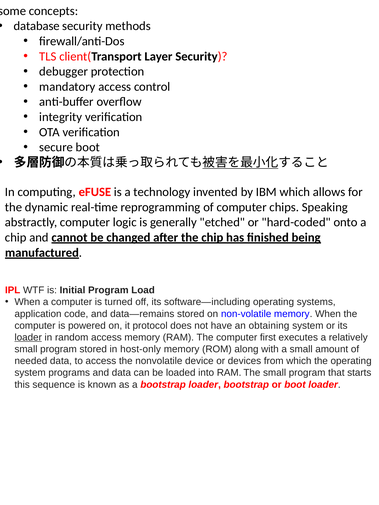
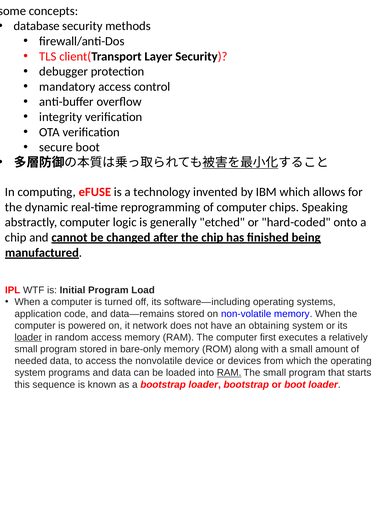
protocol: protocol -> network (150, 326)
host-only: host-only -> bare-only (141, 349)
RAM underline: none -> present (229, 373)
